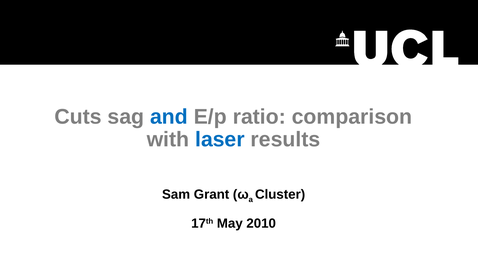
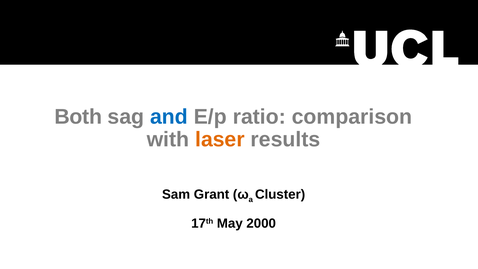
Cuts: Cuts -> Both (78, 117)
laser colour: blue -> orange (220, 140)
2010: 2010 -> 2000 (261, 223)
